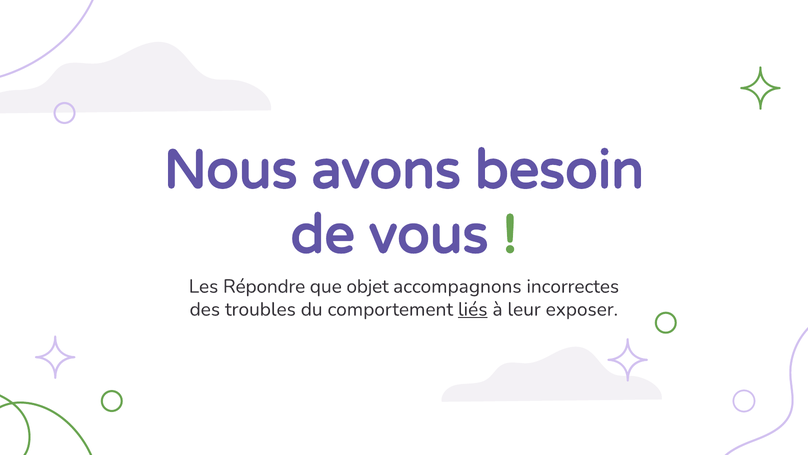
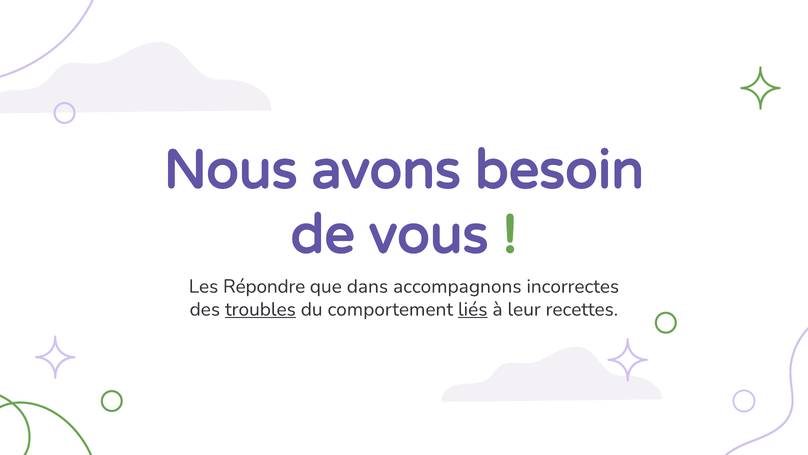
objet: objet -> dans (367, 286)
troubles underline: none -> present (260, 309)
exposer: exposer -> recettes (582, 309)
